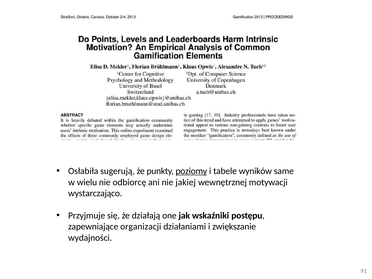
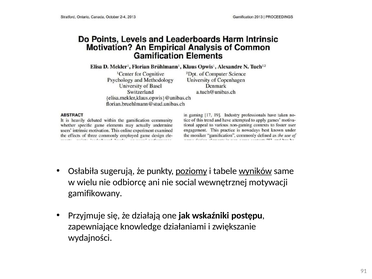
wyników underline: none -> present (255, 171)
jakiej: jakiej -> social (186, 182)
wystarczająco: wystarczająco -> gamifikowany (95, 193)
organizacji: organizacji -> knowledge (141, 227)
